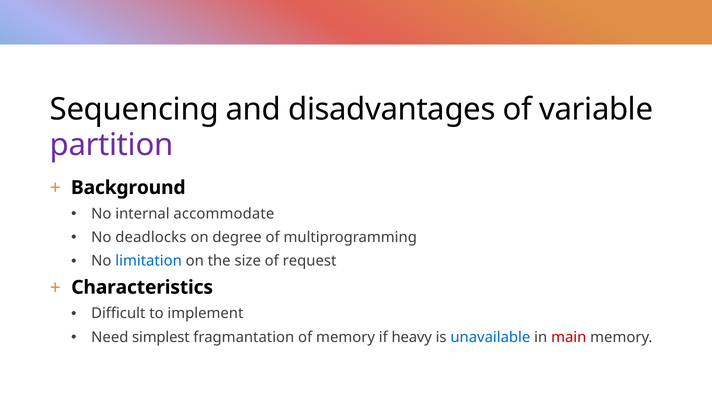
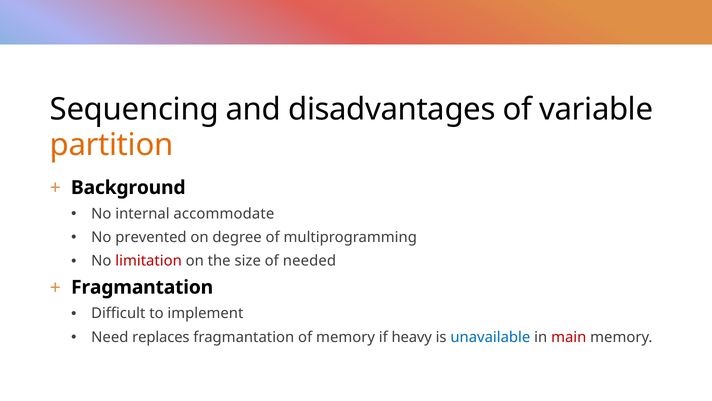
partition colour: purple -> orange (112, 145)
deadlocks: deadlocks -> prevented (151, 237)
limitation colour: blue -> red (149, 261)
request: request -> needed (309, 261)
Characteristics: Characteristics -> Fragmantation (142, 287)
simplest: simplest -> replaces (161, 337)
